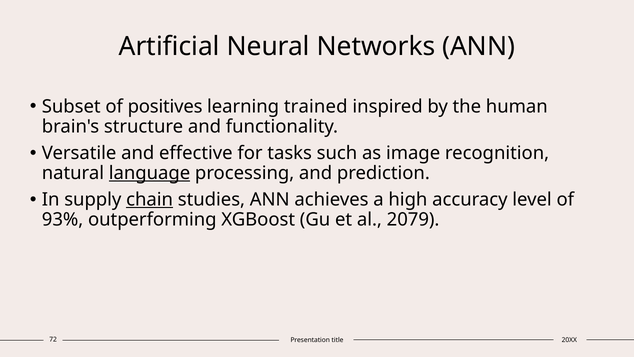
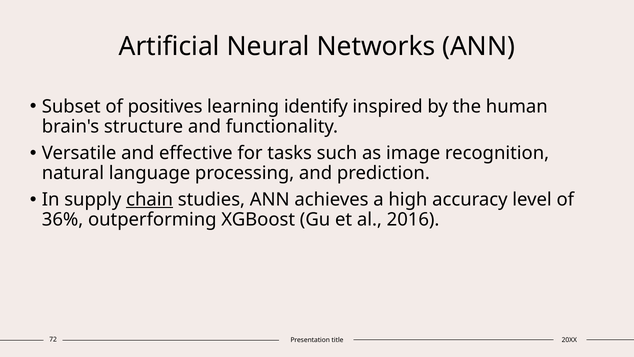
trained: trained -> identify (316, 106)
language underline: present -> none (150, 173)
93%: 93% -> 36% (63, 219)
2079: 2079 -> 2016 (413, 219)
